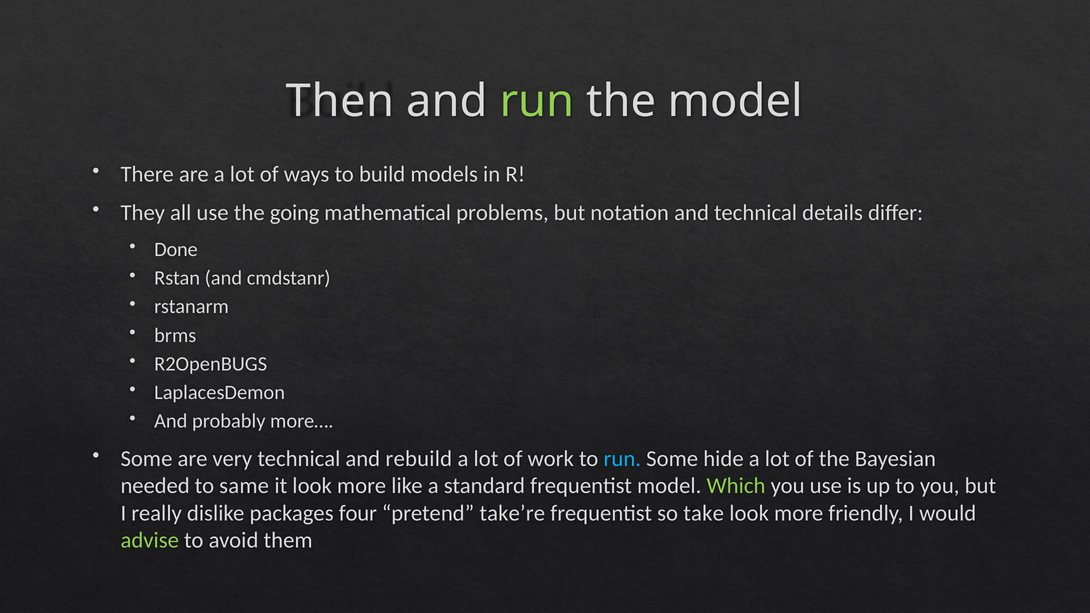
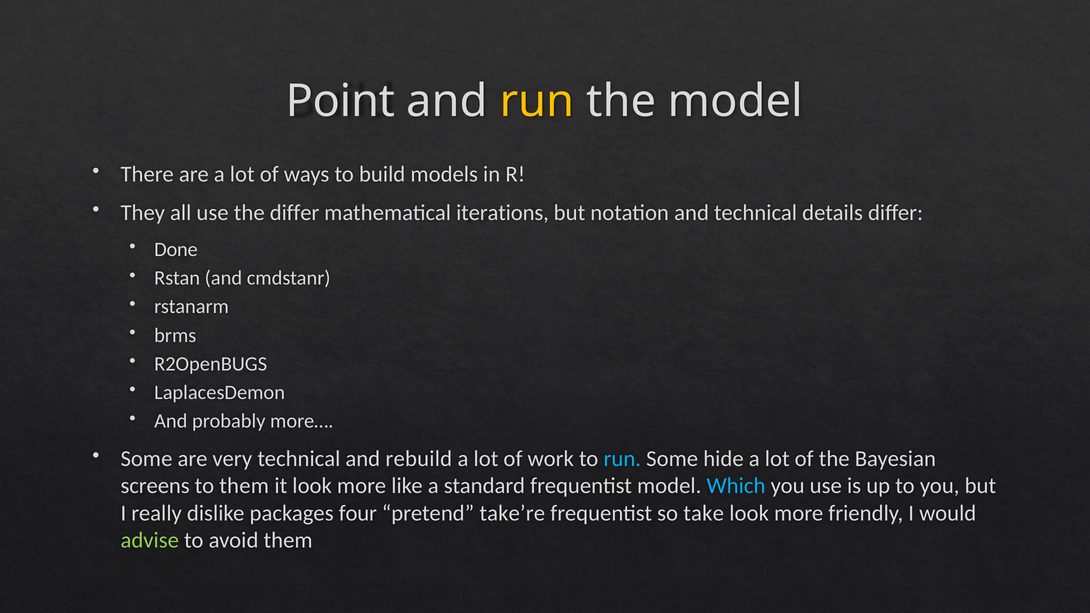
Then: Then -> Point (341, 101)
run colour: light green -> yellow (537, 101)
the going: going -> differ (295, 213)
problems: problems -> iterations (502, 213)
needed: needed -> screens (155, 486)
to same: same -> them (244, 486)
Which colour: light green -> light blue (736, 486)
